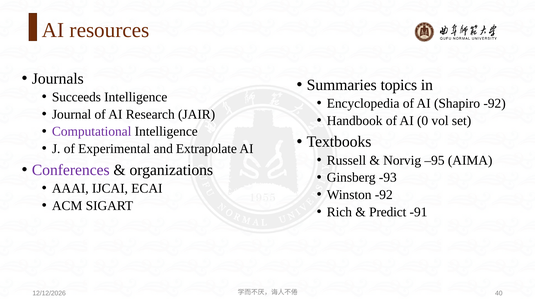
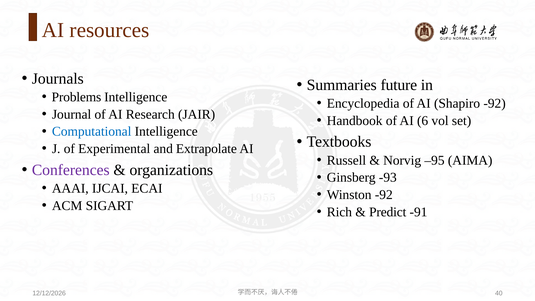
topics: topics -> future (399, 85)
Succeeds: Succeeds -> Problems (76, 97)
0: 0 -> 6 (423, 121)
Computational colour: purple -> blue (92, 132)
